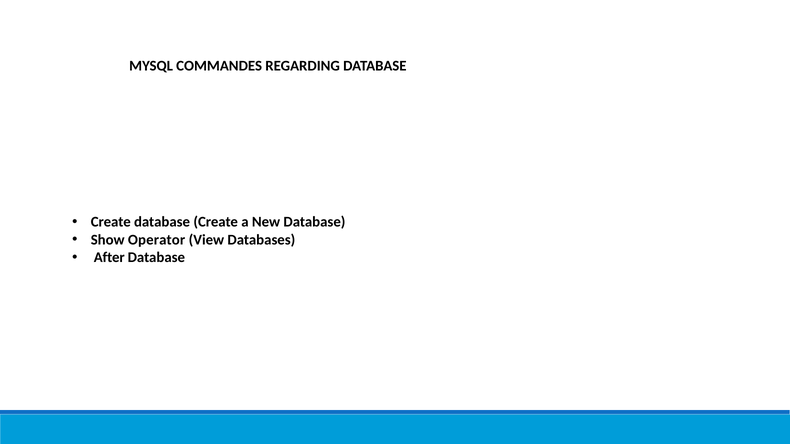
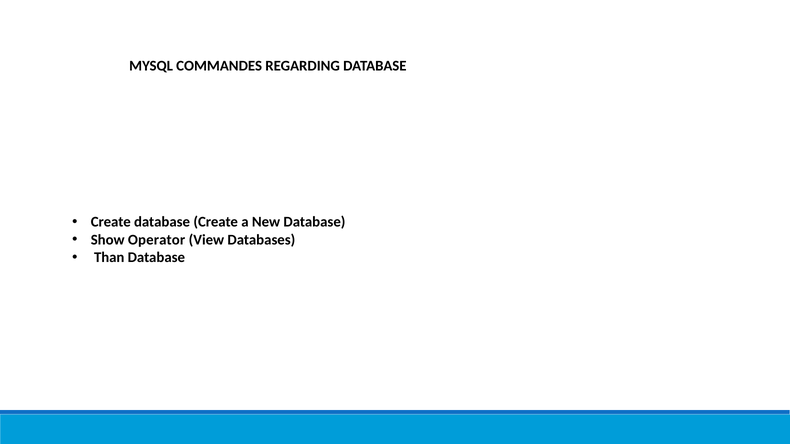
After: After -> Than (109, 258)
